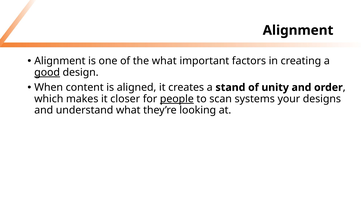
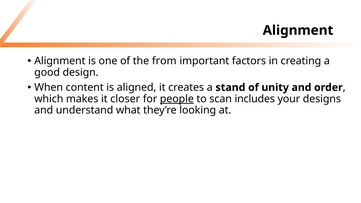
the what: what -> from (164, 61)
good underline: present -> none (47, 72)
systems: systems -> includes (255, 99)
